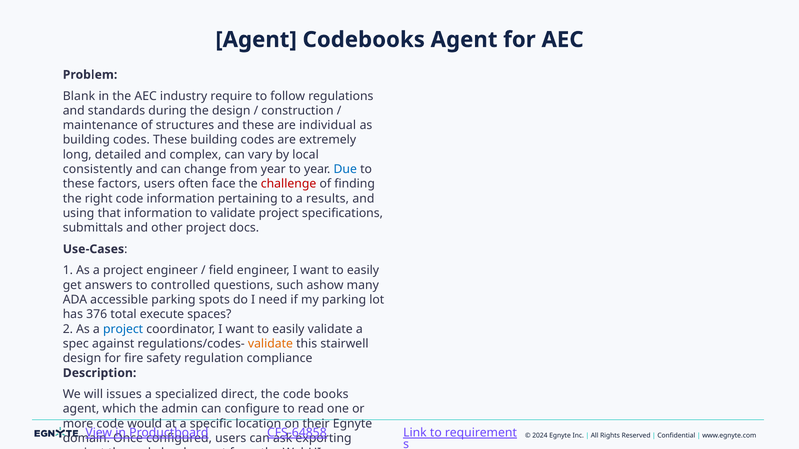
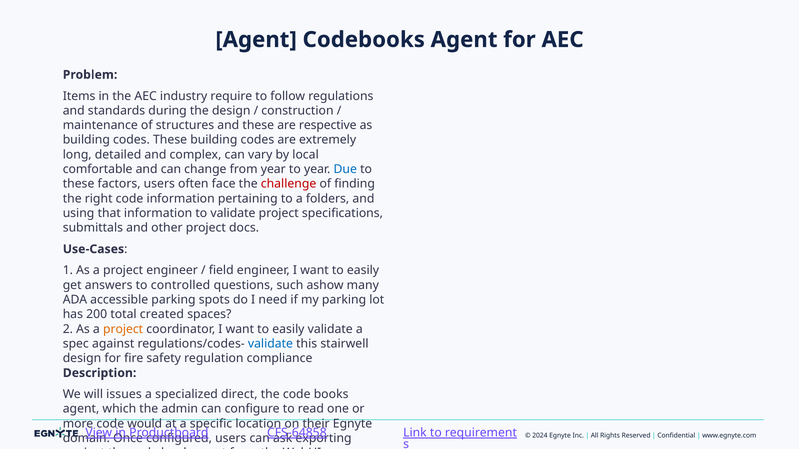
Blank: Blank -> Items (79, 96)
individual: individual -> respective (328, 125)
consistently: consistently -> comfortable (98, 169)
results: results -> folders (328, 199)
376: 376 -> 200 (97, 315)
execute: execute -> created (162, 315)
project colour: blue -> orange (123, 329)
validate colour: orange -> blue (270, 344)
